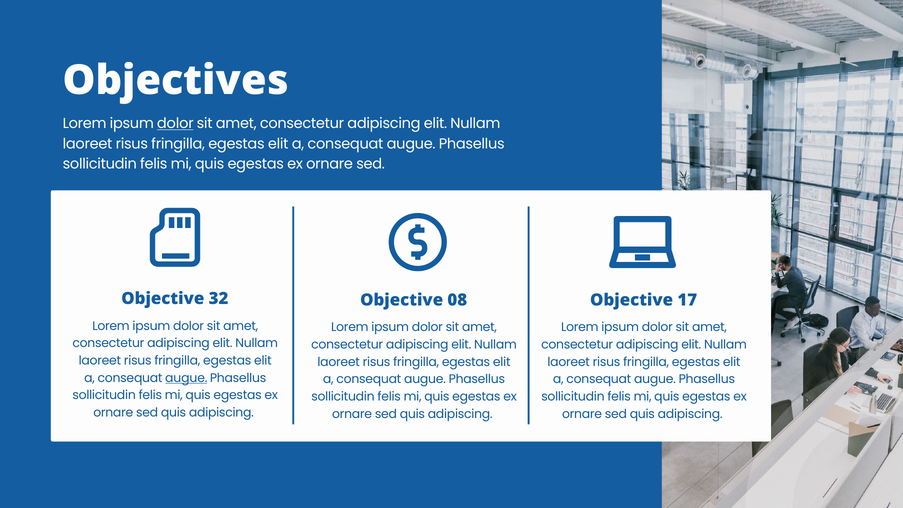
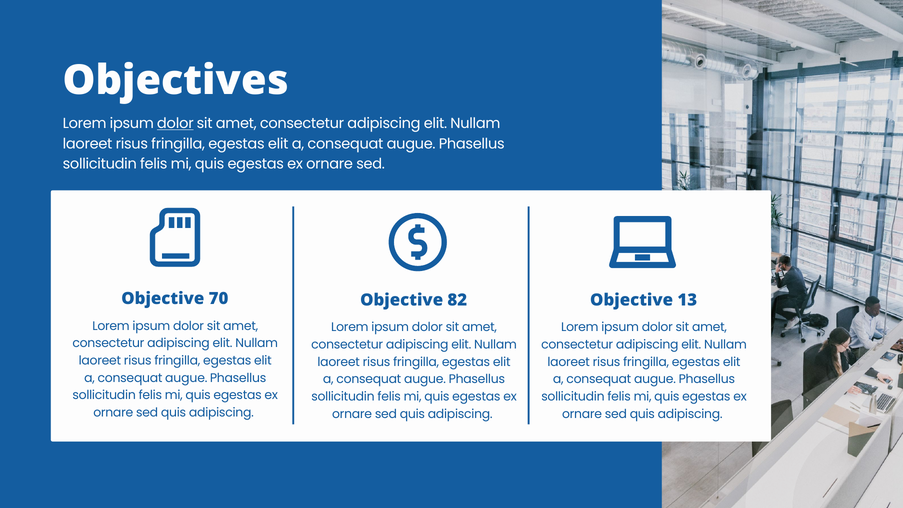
32: 32 -> 70 (219, 299)
08: 08 -> 82 (457, 300)
17: 17 -> 13 (687, 300)
augue underline: present -> none (186, 378)
